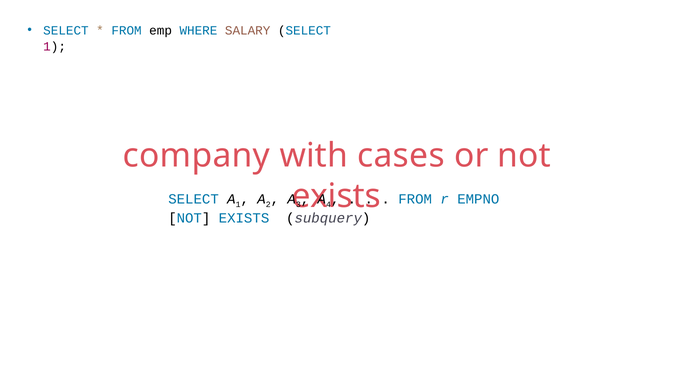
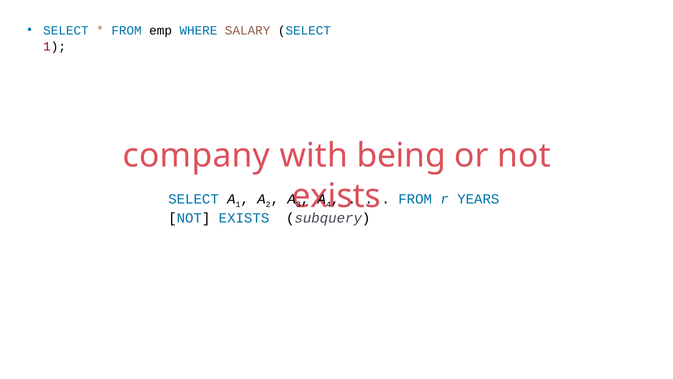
cases: cases -> being (401, 155)
EMPNO: EMPNO -> YEARS (478, 199)
